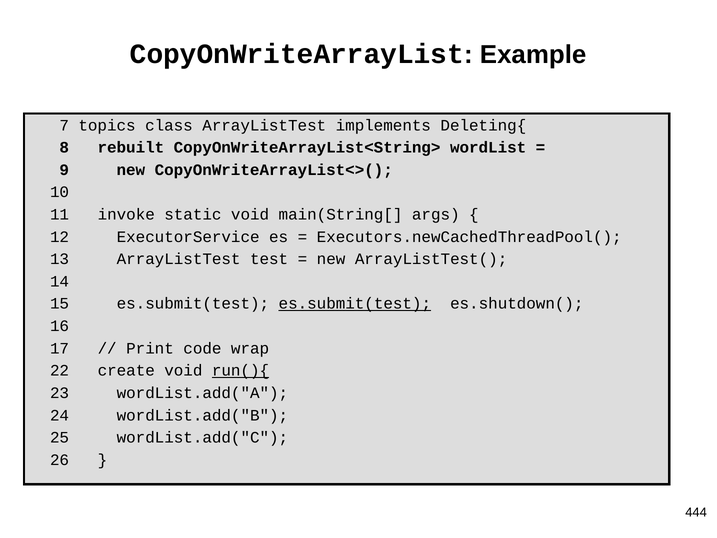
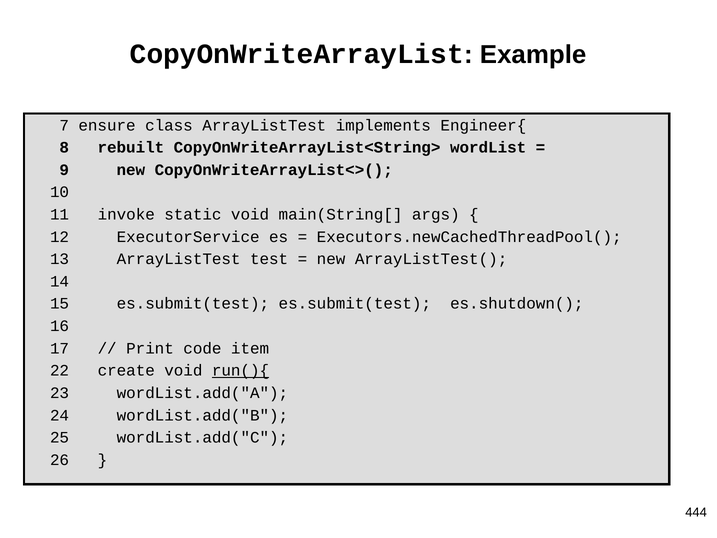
topics: topics -> ensure (107, 125)
Deleting{: Deleting{ -> Engineer{ (483, 125)
es.submit(test underline: present -> none (355, 304)
wrap: wrap -> item (250, 348)
